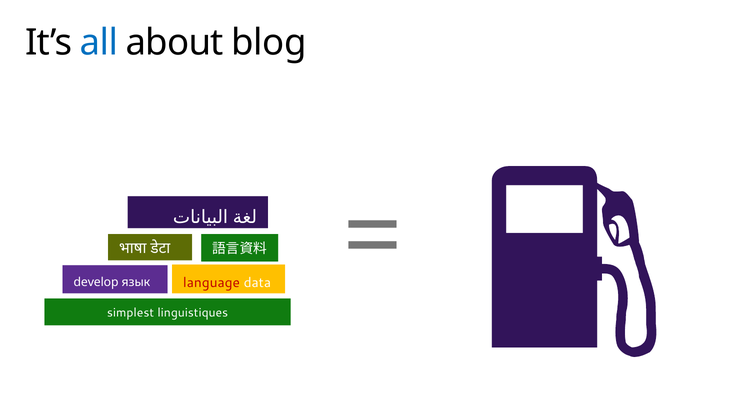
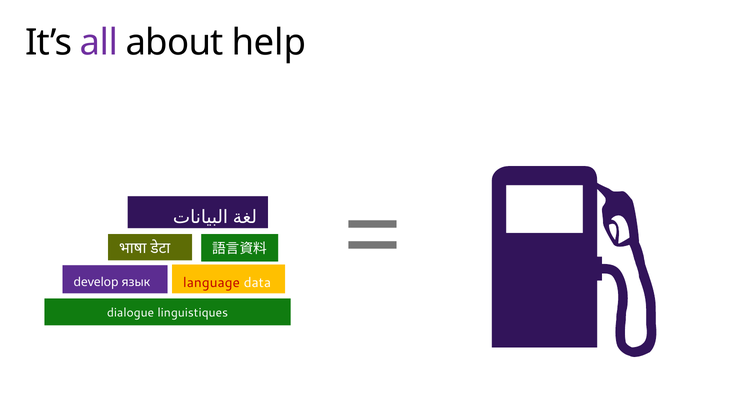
all colour: blue -> purple (99, 43)
blog: blog -> help (269, 43)
simplest: simplest -> dialogue (131, 312)
